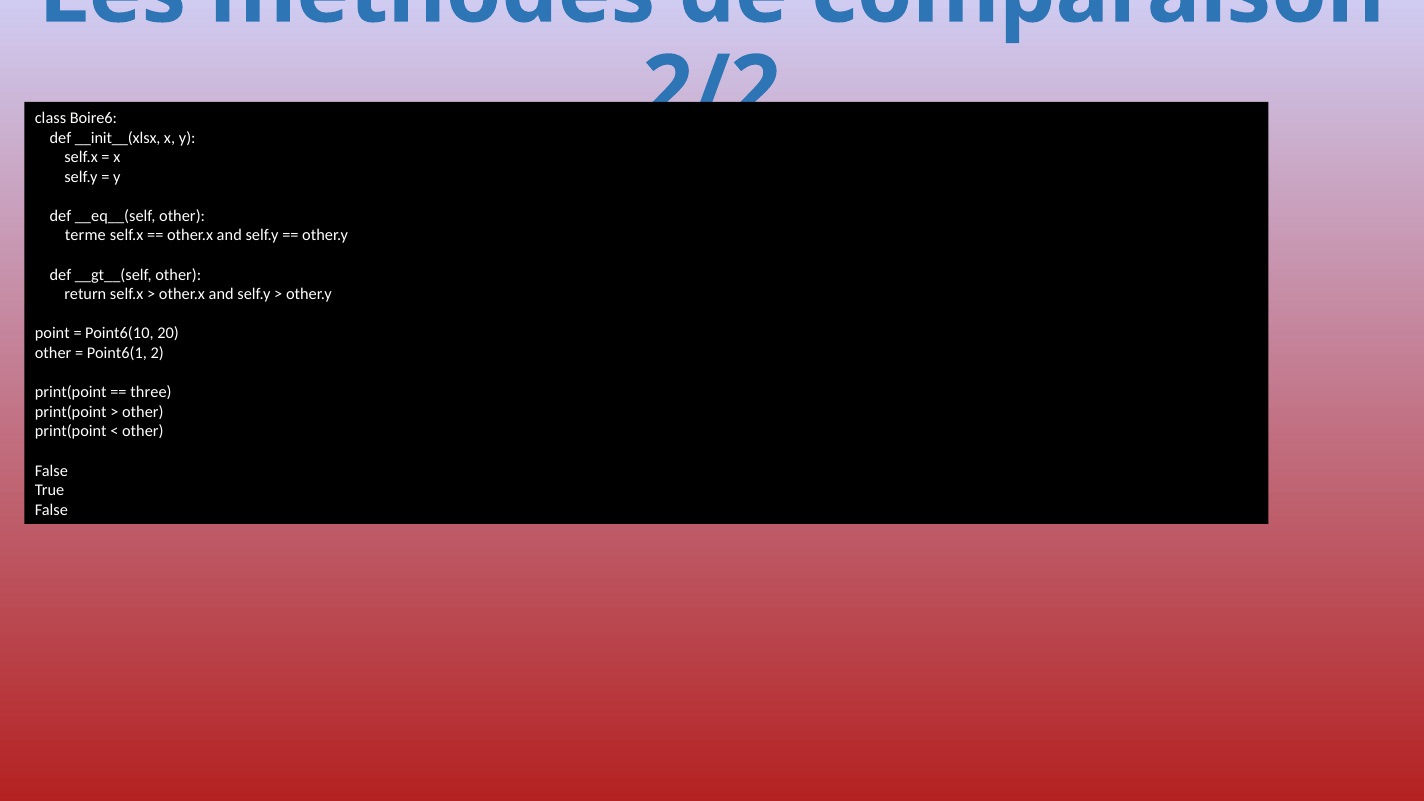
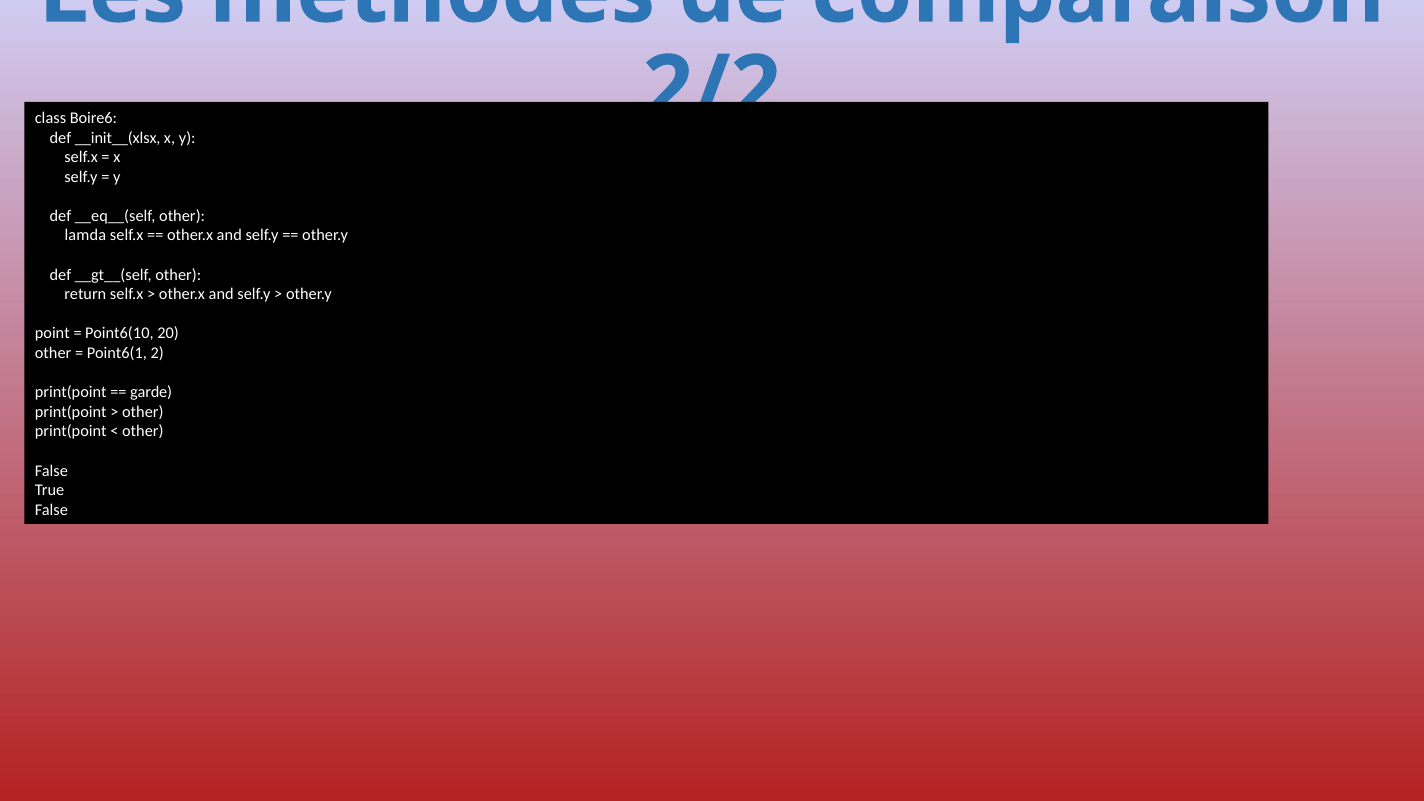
terme: terme -> lamda (85, 236)
three: three -> garde (151, 392)
